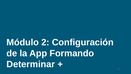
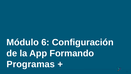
2: 2 -> 6 (45, 42)
Determinar: Determinar -> Programas (31, 64)
